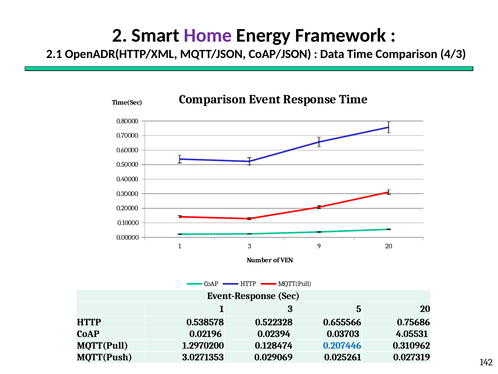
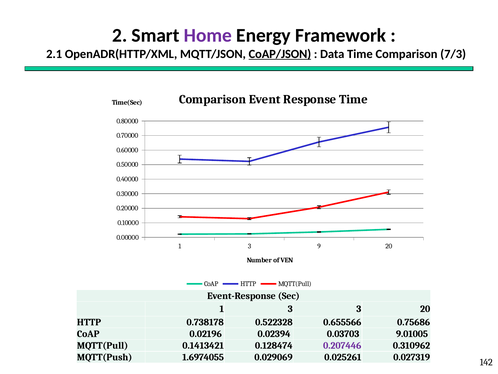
CoAP/JSON underline: none -> present (280, 54)
4/3: 4/3 -> 7/3 (453, 54)
3 5: 5 -> 3 (359, 309)
0.538578: 0.538578 -> 0.738178 (205, 322)
4.05531: 4.05531 -> 9.01005 (412, 333)
1.2970200: 1.2970200 -> 0.1413421 (203, 345)
0.207446 colour: blue -> purple (342, 345)
3.0271353: 3.0271353 -> 1.6974055 (203, 357)
